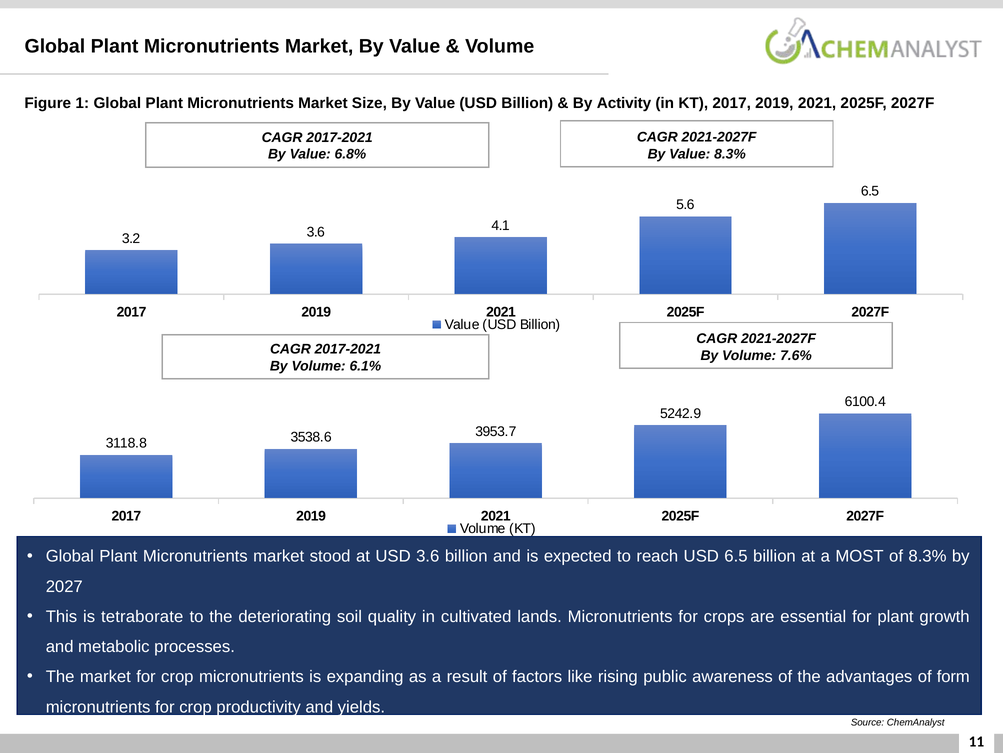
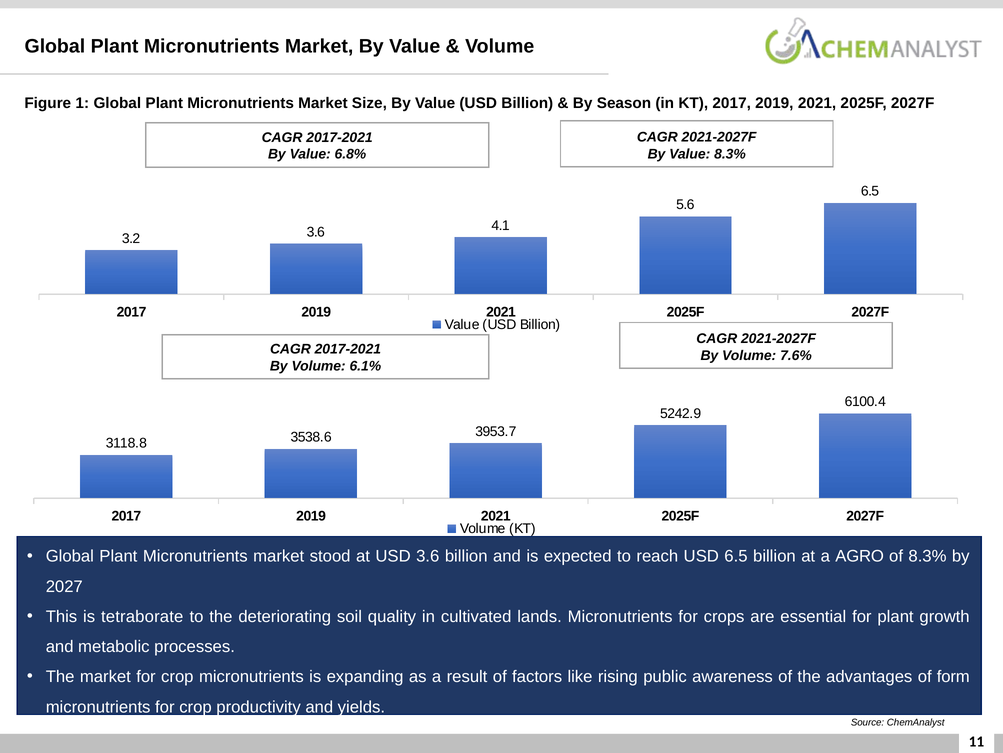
Activity: Activity -> Season (624, 103)
MOST: MOST -> AGRO (860, 556)
